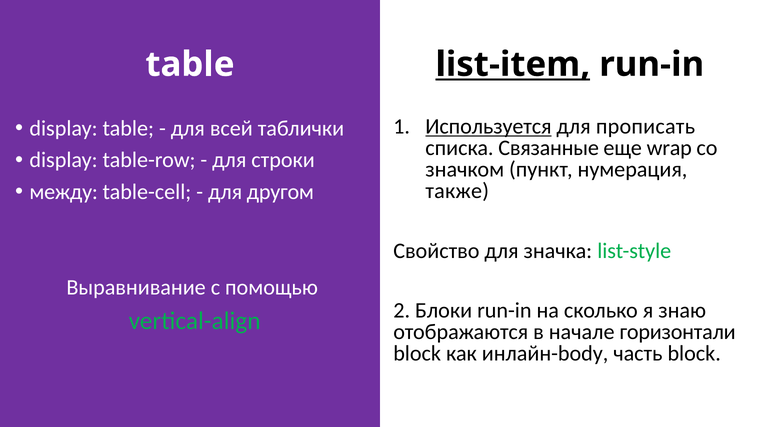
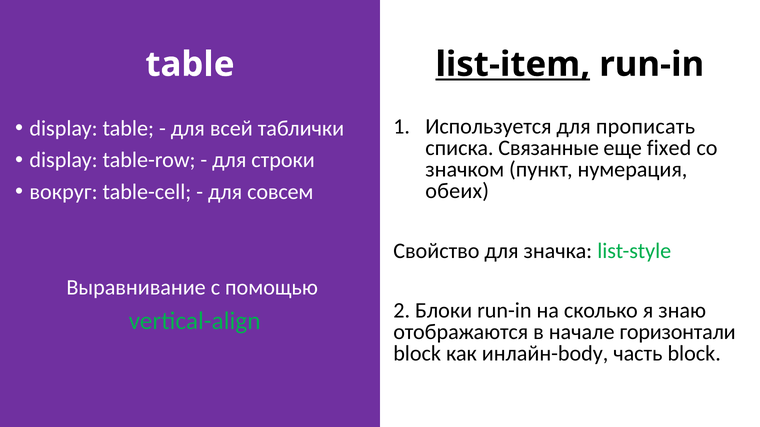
Используется underline: present -> none (488, 127)
wrap: wrap -> fixed (669, 148)
между: между -> вокруг (63, 192)
другом: другом -> совсем (280, 192)
также: также -> обеих (457, 191)
